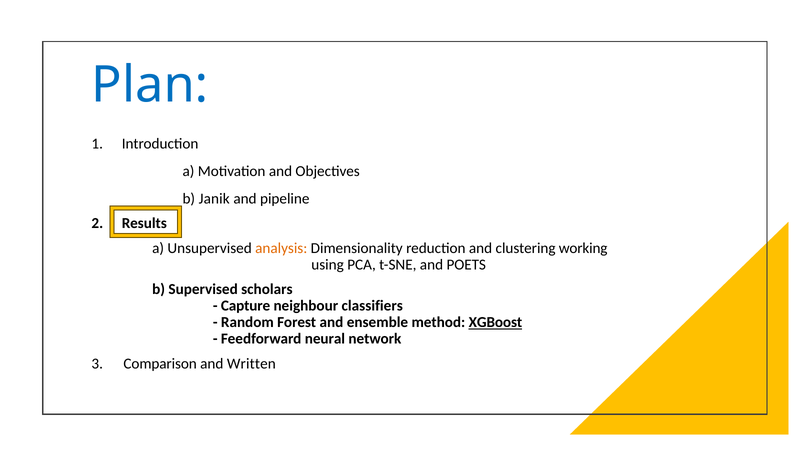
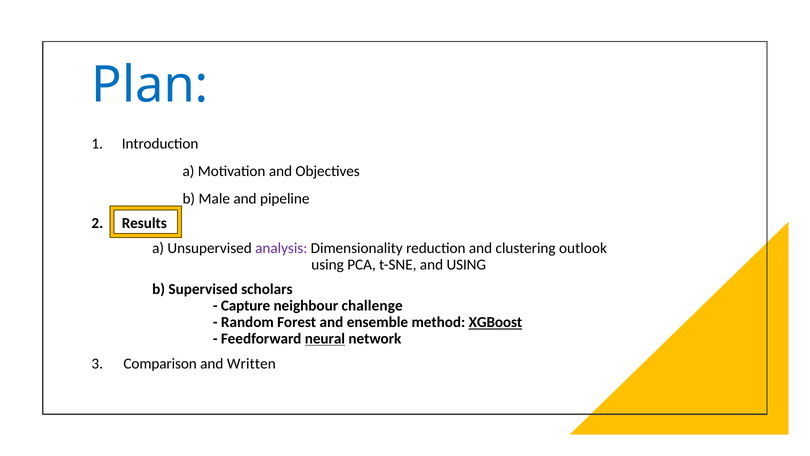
Janik: Janik -> Male (214, 198)
analysis colour: orange -> purple (281, 248)
working: working -> outlook (583, 248)
and POETS: POETS -> USING (466, 264)
classifiers: classifiers -> challenge (372, 306)
neural underline: none -> present (325, 338)
